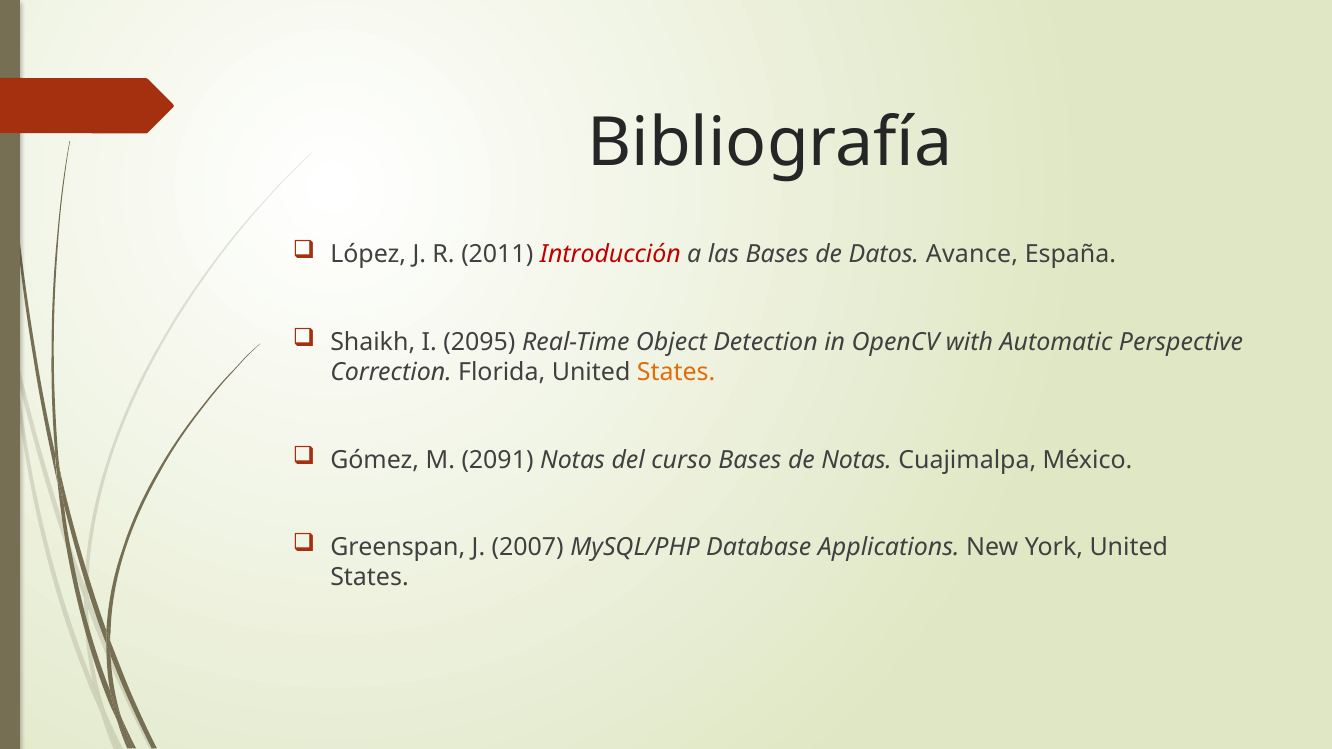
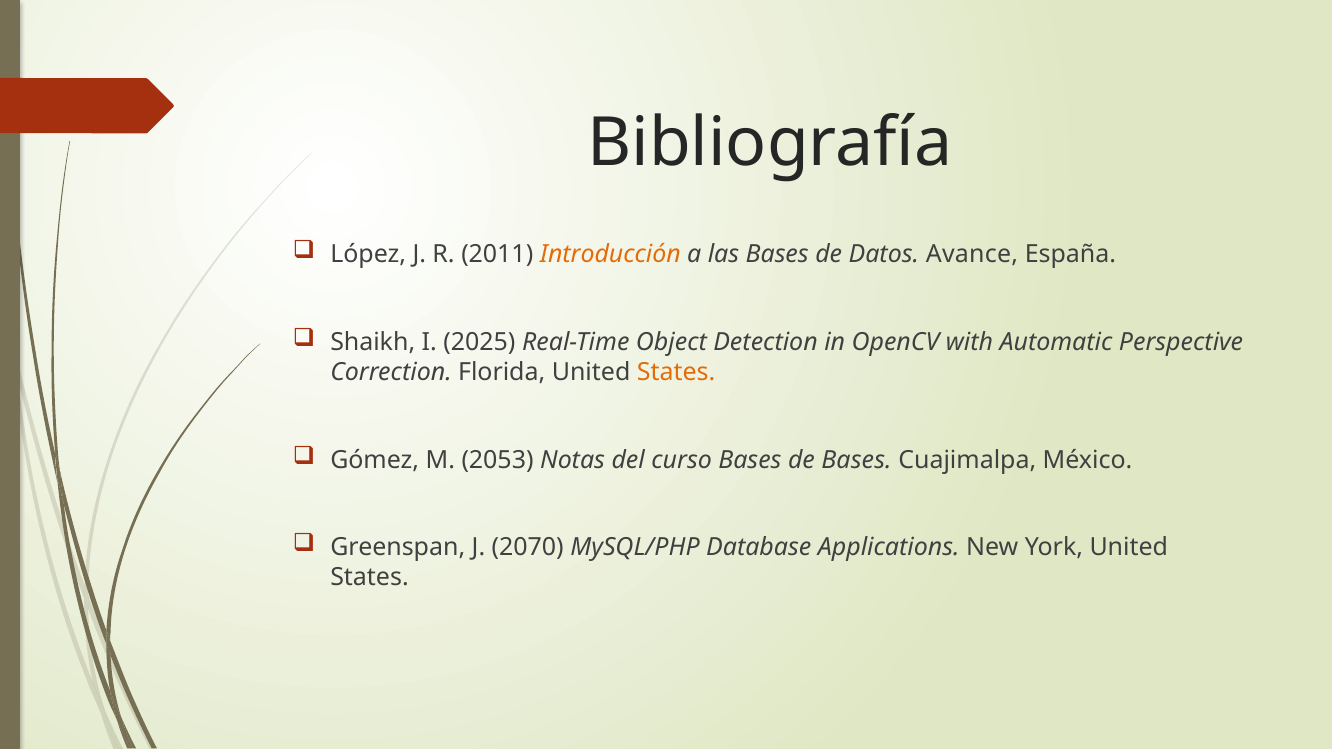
Introducción colour: red -> orange (610, 255)
2095: 2095 -> 2025 (479, 343)
2091: 2091 -> 2053 (498, 460)
de Notas: Notas -> Bases (856, 460)
2007: 2007 -> 2070 (528, 548)
